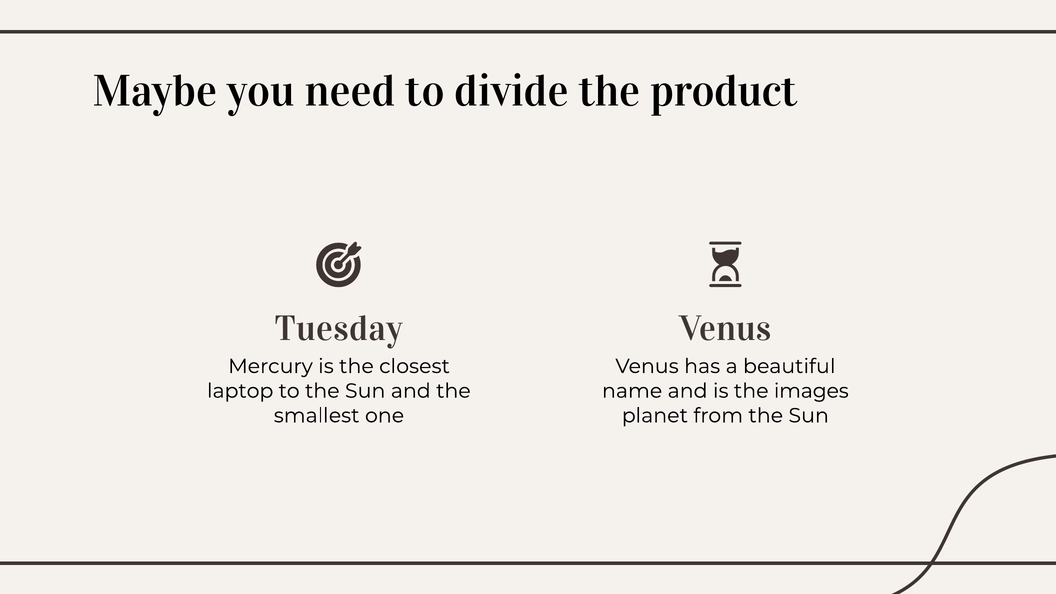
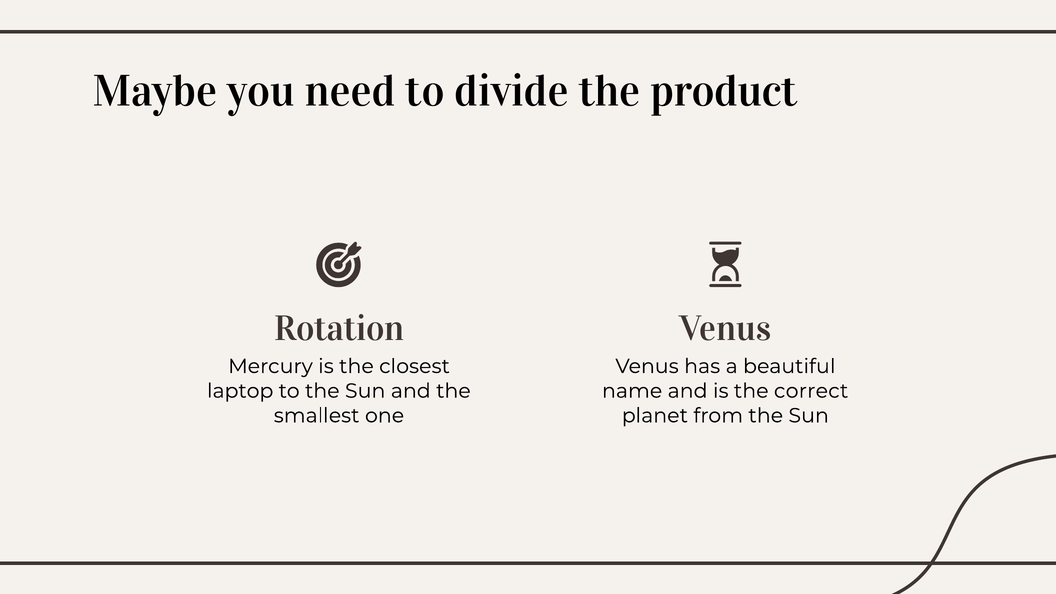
Tuesday: Tuesday -> Rotation (339, 329)
images: images -> correct (811, 391)
